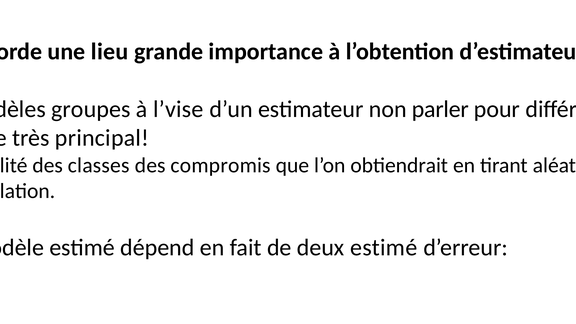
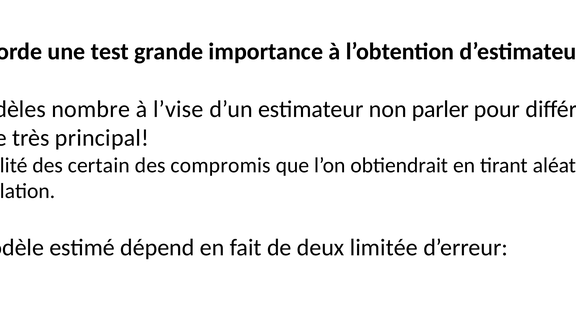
lieu: lieu -> test (110, 52)
groupes: groupes -> nombre (91, 109)
classes: classes -> certain (99, 165)
deux estimé: estimé -> limitée (384, 247)
